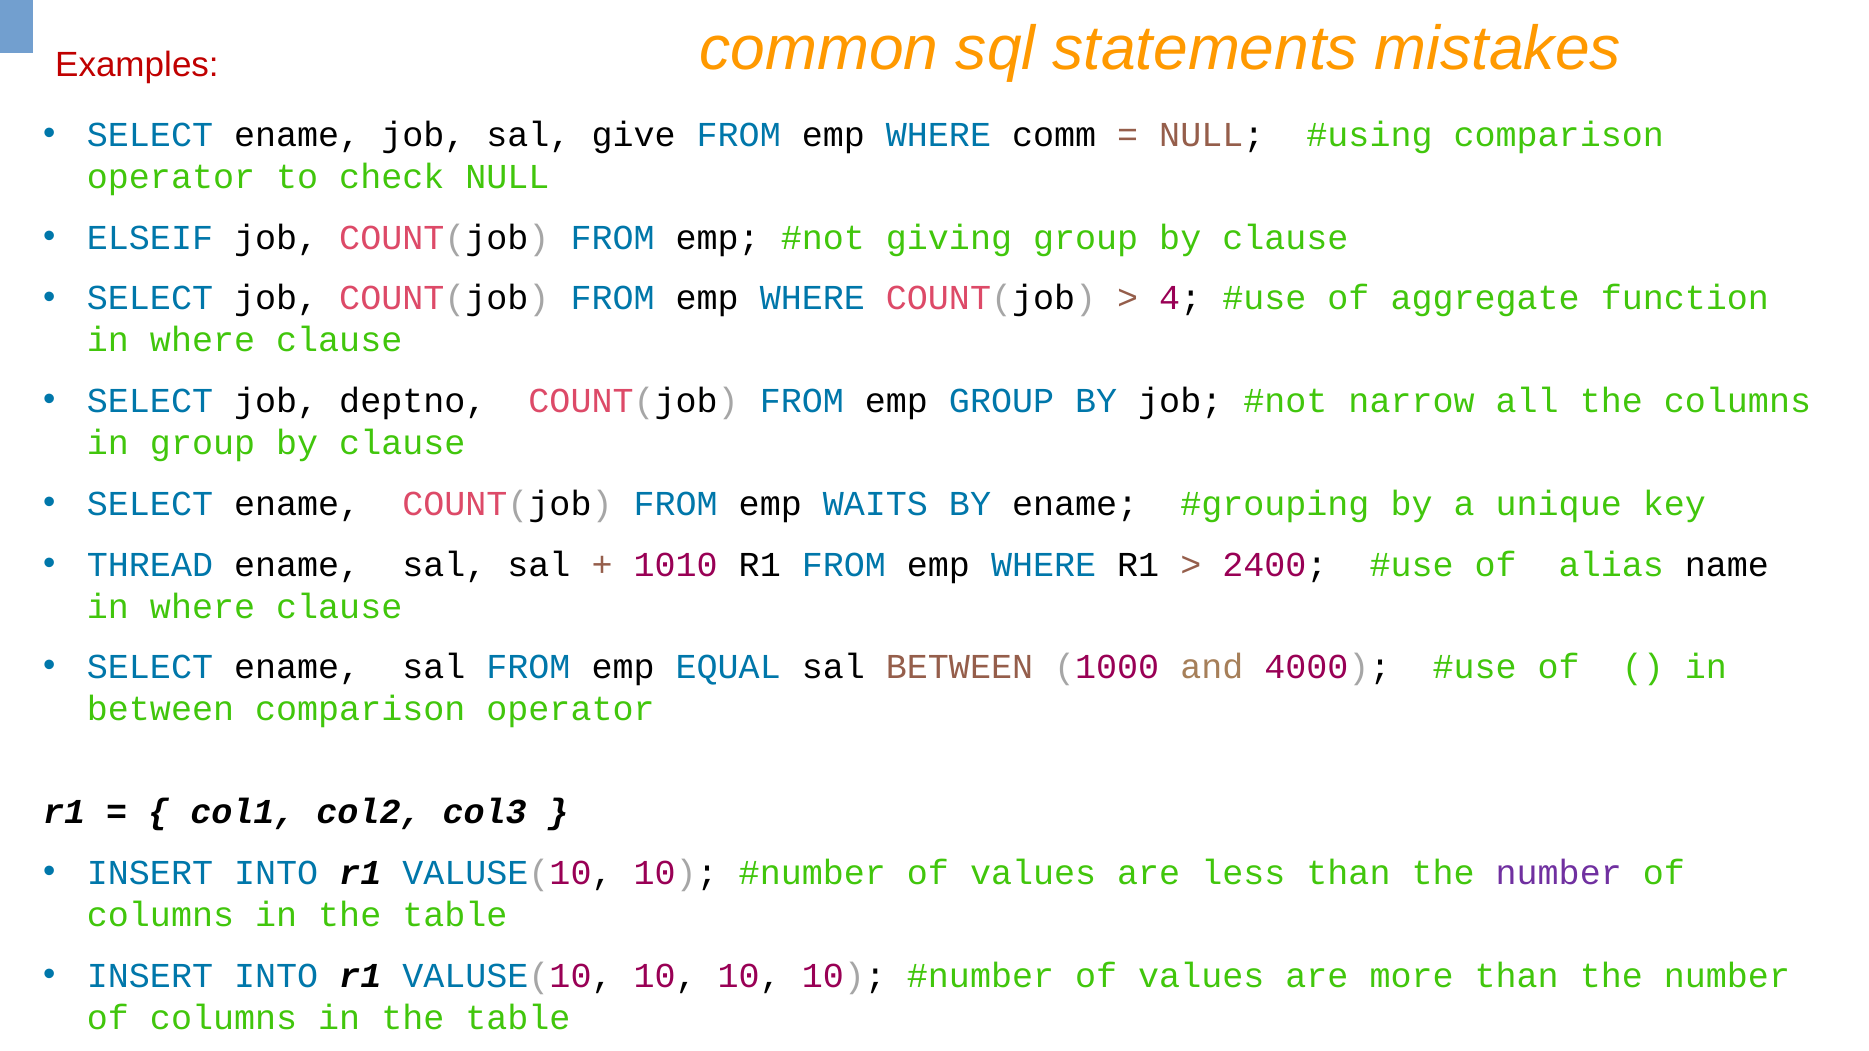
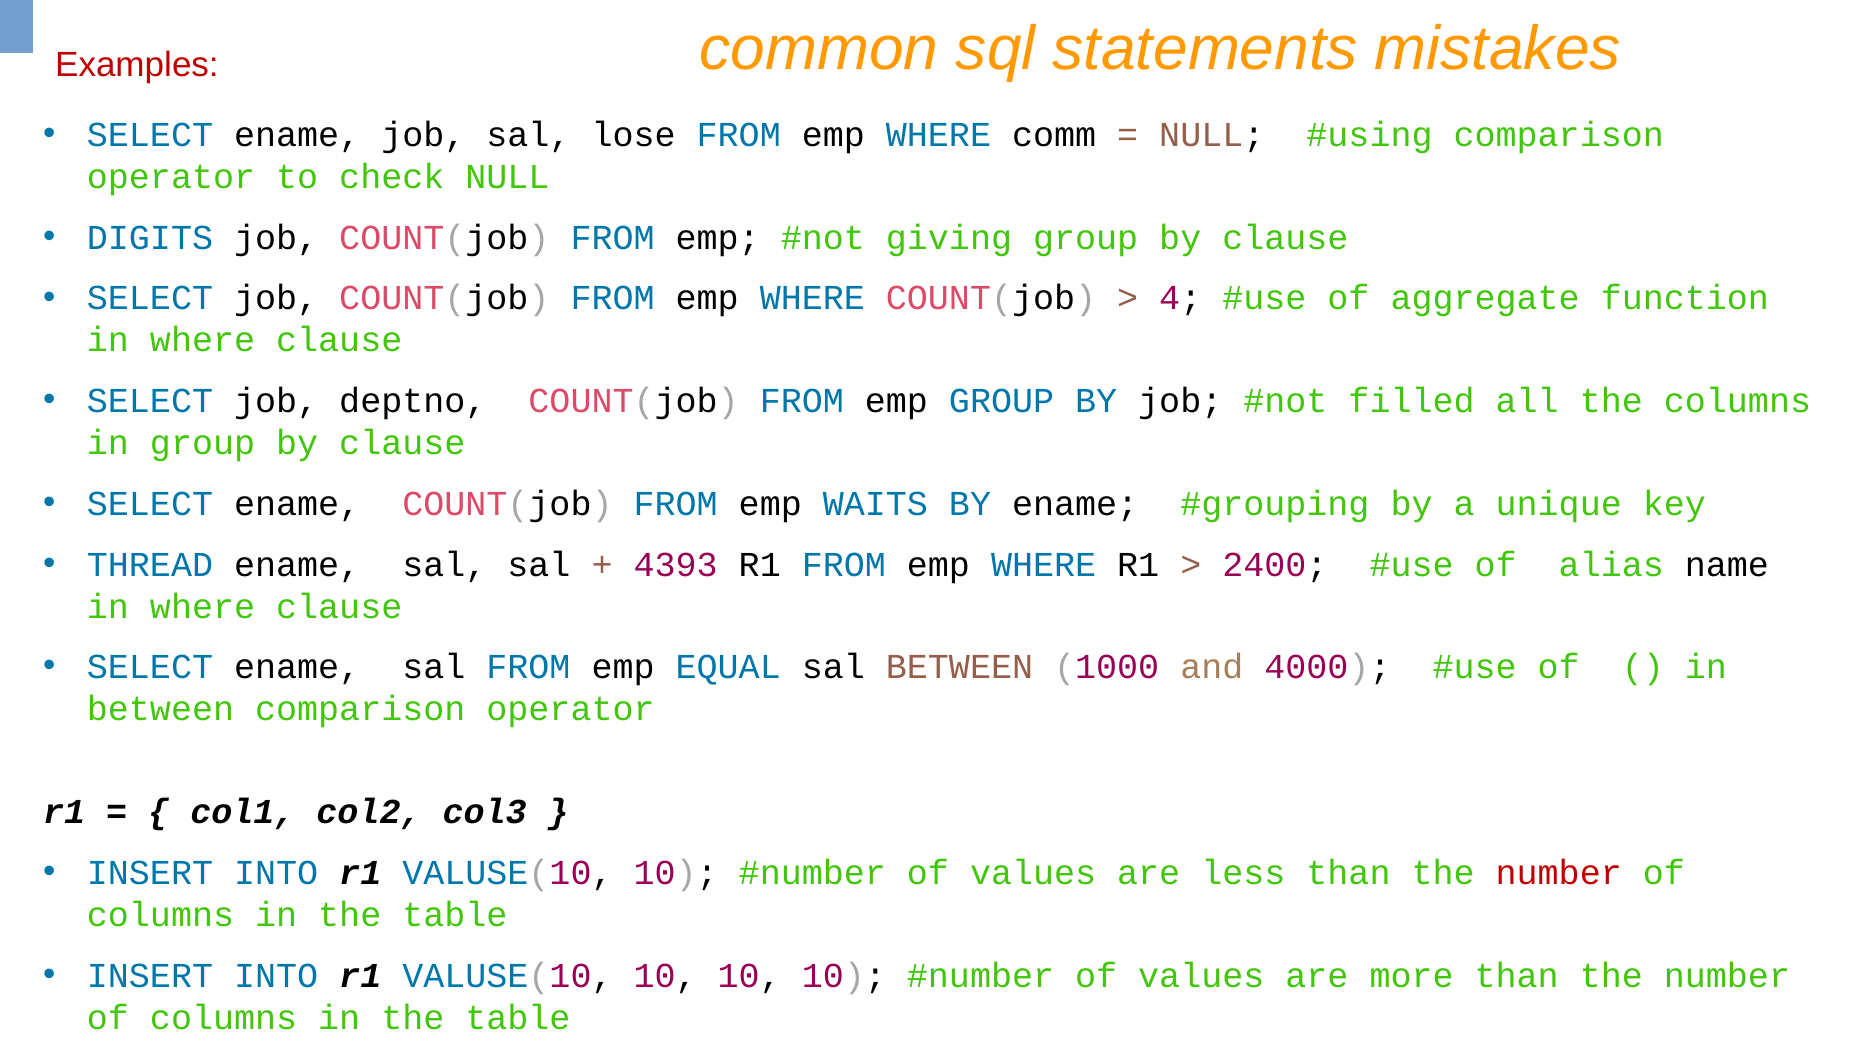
give: give -> lose (634, 135)
ELSEIF: ELSEIF -> DIGITS (150, 238)
narrow: narrow -> filled (1412, 401)
1010: 1010 -> 4393 (676, 565)
number colour: purple -> red (1559, 873)
